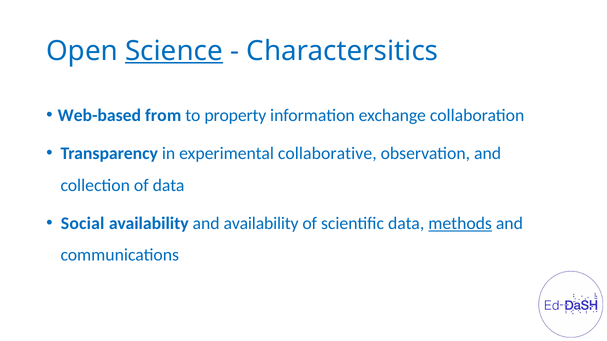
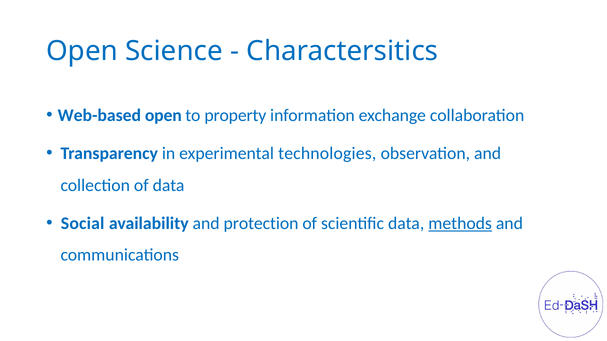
Science underline: present -> none (174, 51)
Web-based from: from -> open (163, 116)
collaborative: collaborative -> technologies (327, 154)
and availability: availability -> protection (261, 224)
